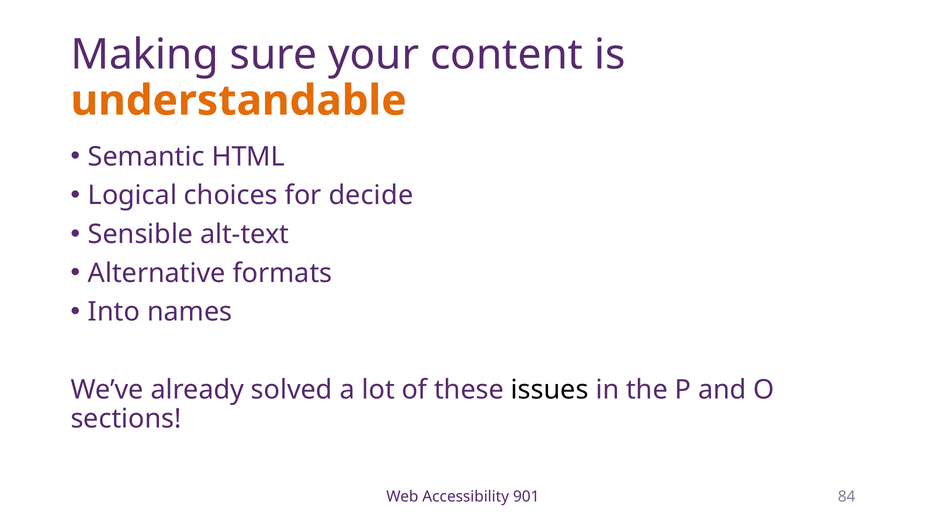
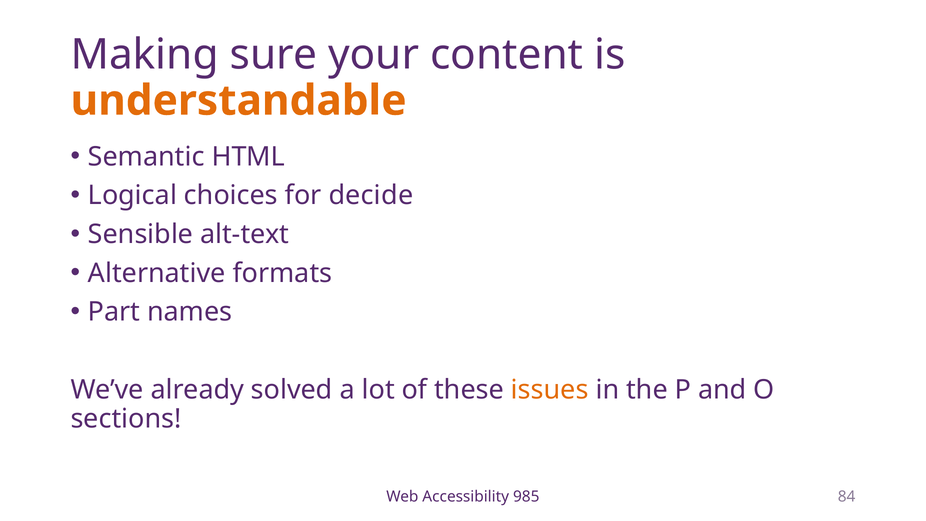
Into: Into -> Part (114, 312)
issues colour: black -> orange (550, 390)
901: 901 -> 985 (526, 496)
